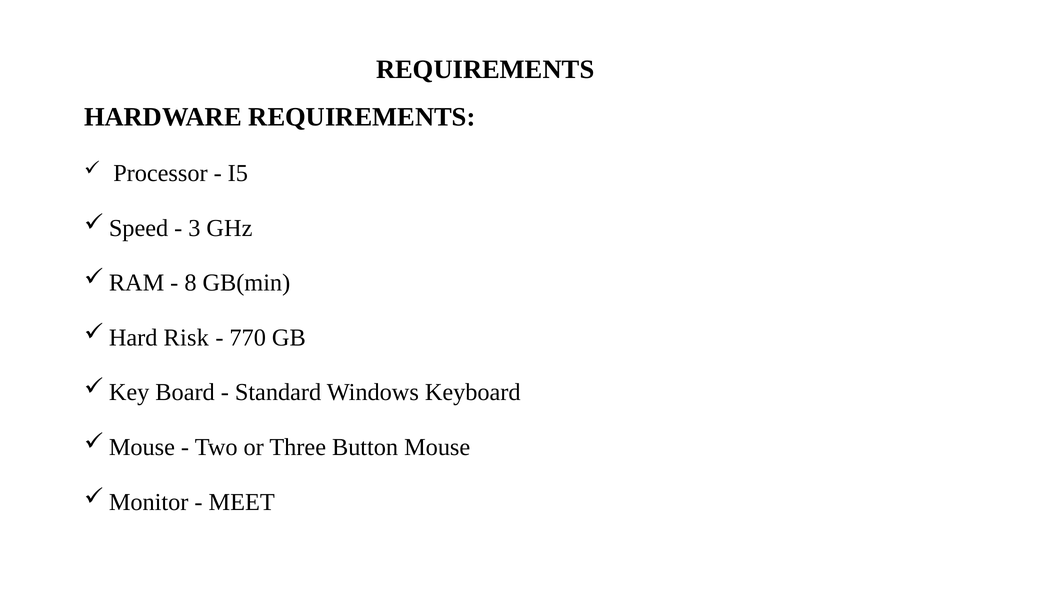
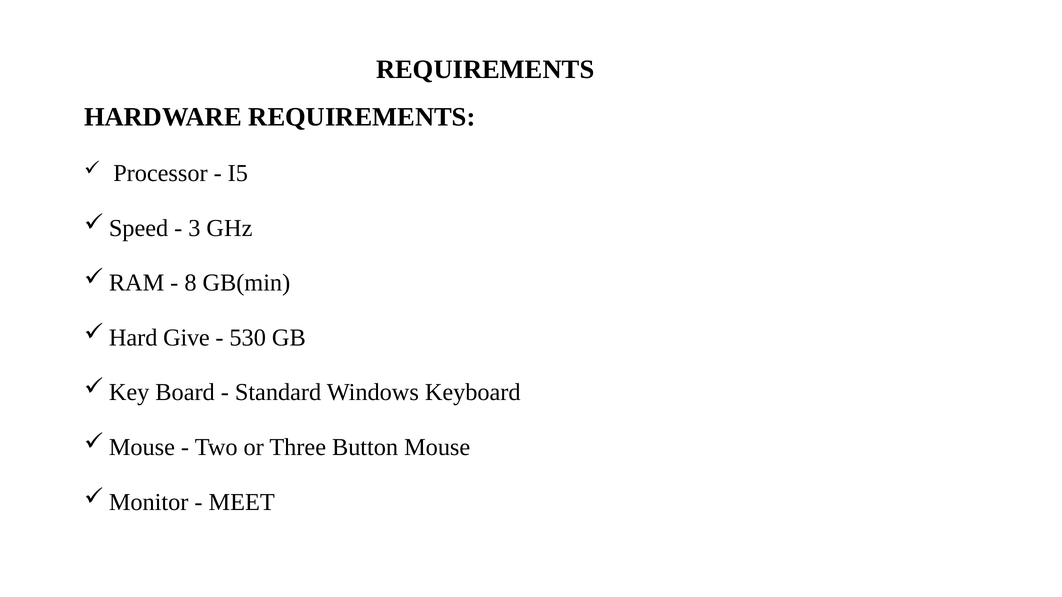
Risk: Risk -> Give (186, 338)
770: 770 -> 530 (248, 338)
